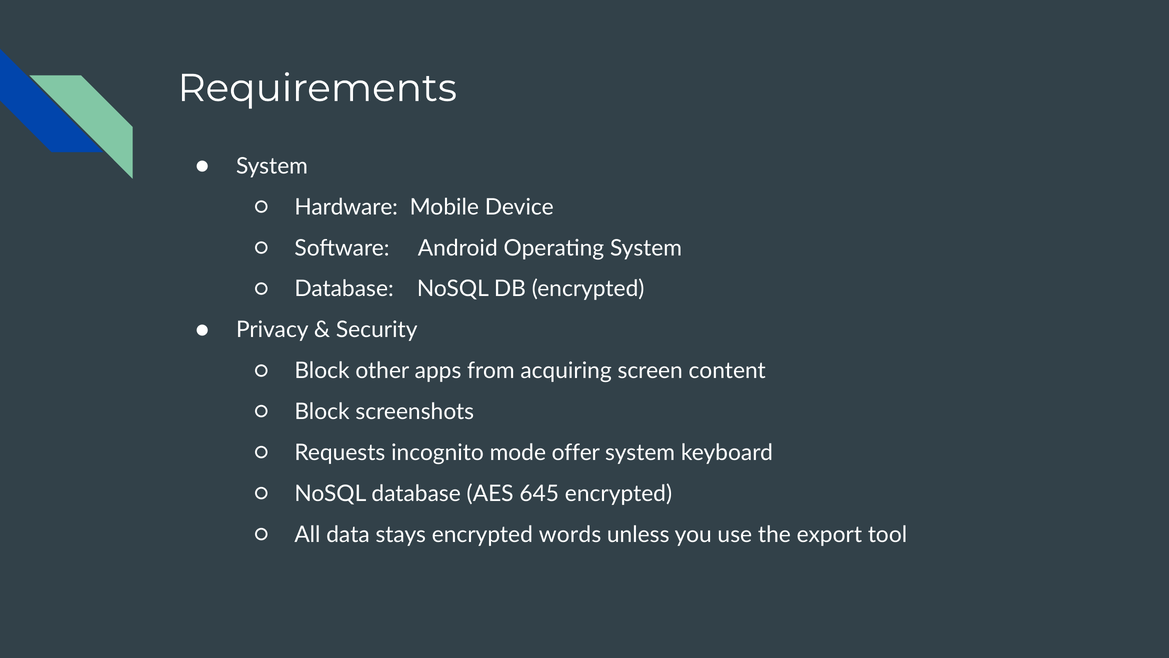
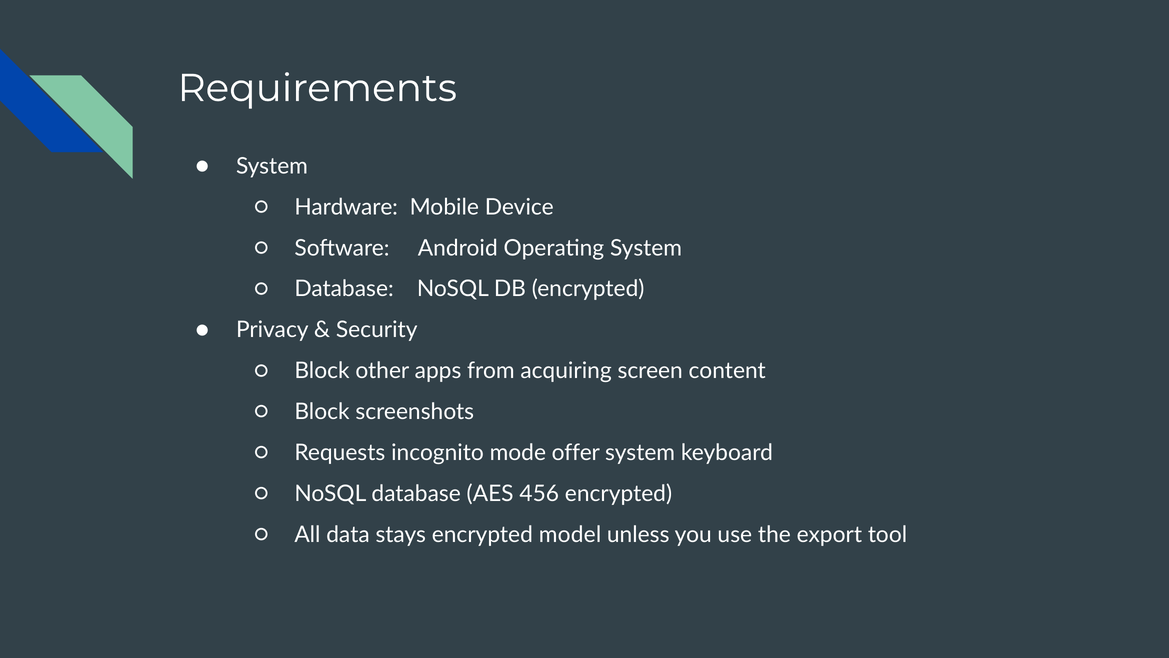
645: 645 -> 456 (539, 493)
words: words -> model (570, 534)
